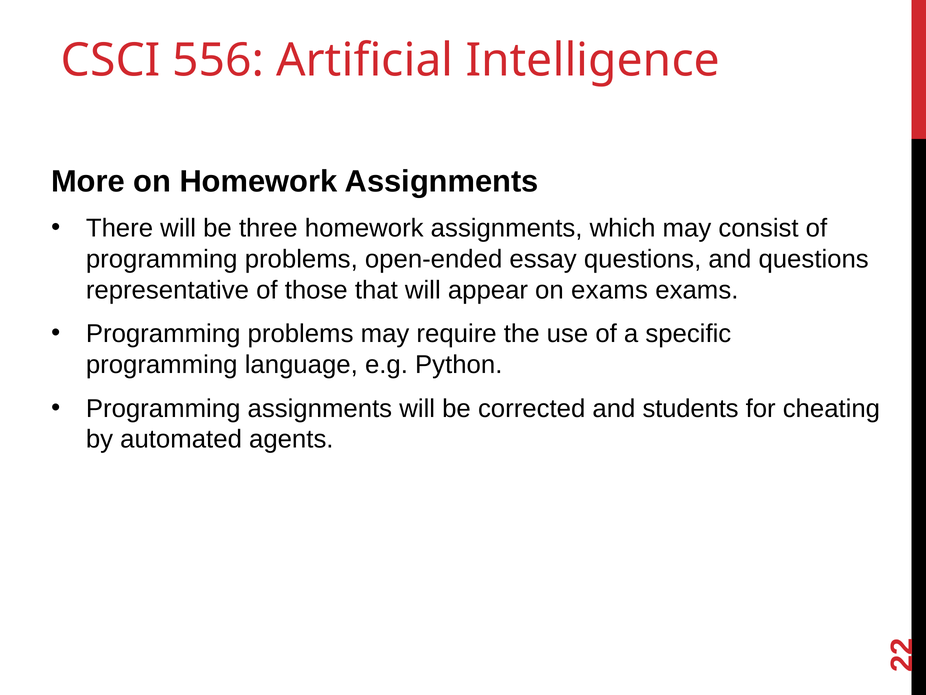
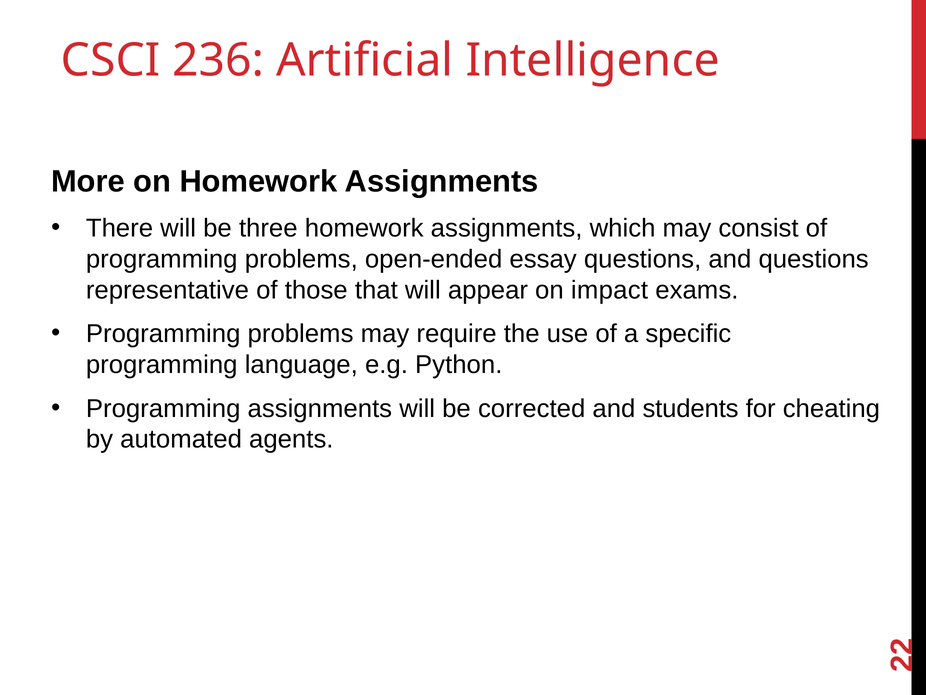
556: 556 -> 236 (218, 60)
on exams: exams -> impact (609, 290)
